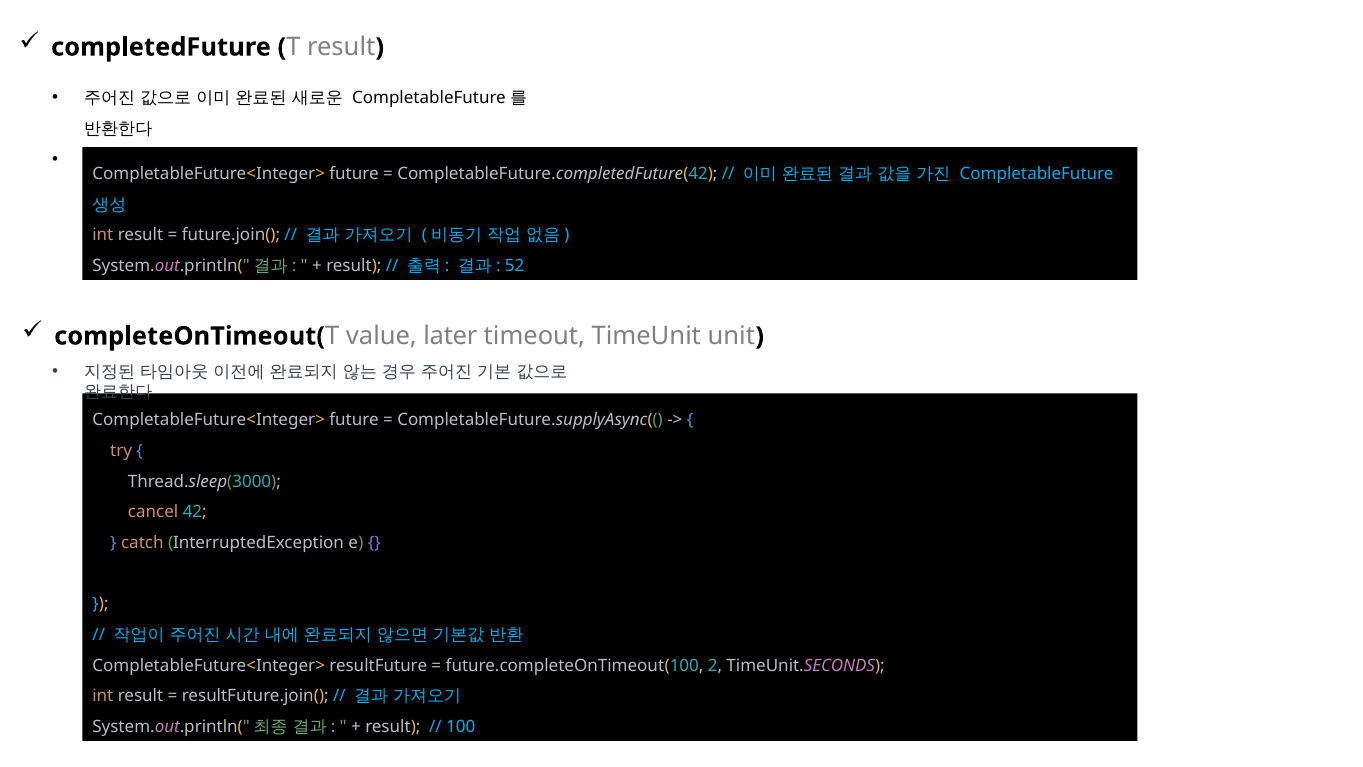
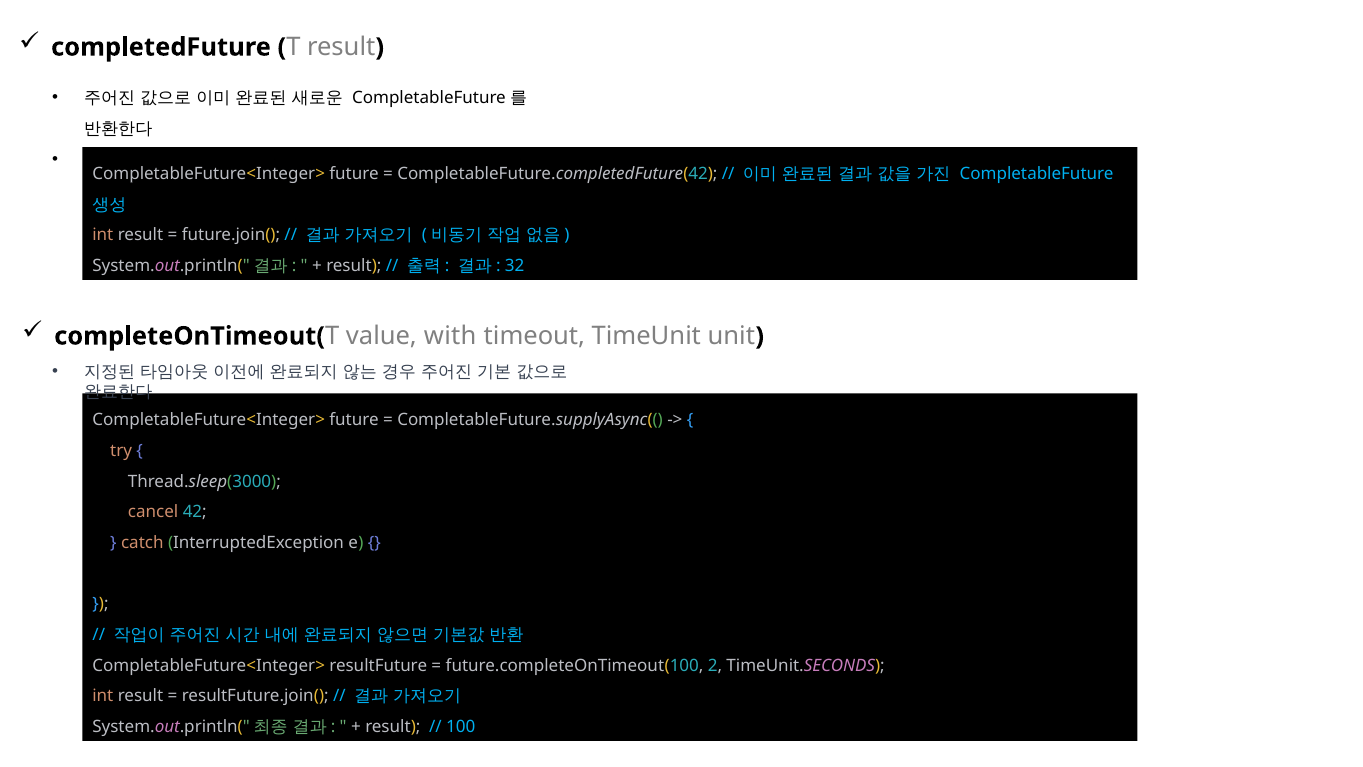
52: 52 -> 32 (515, 266)
later: later -> with (450, 336)
